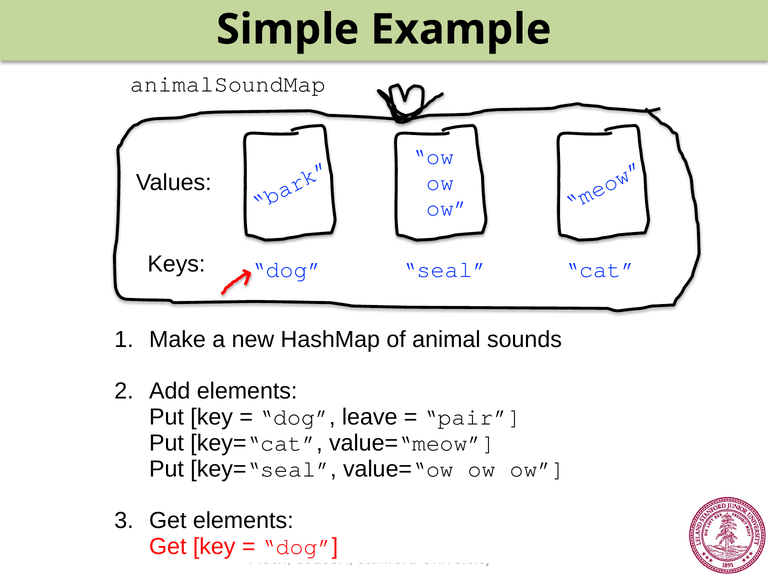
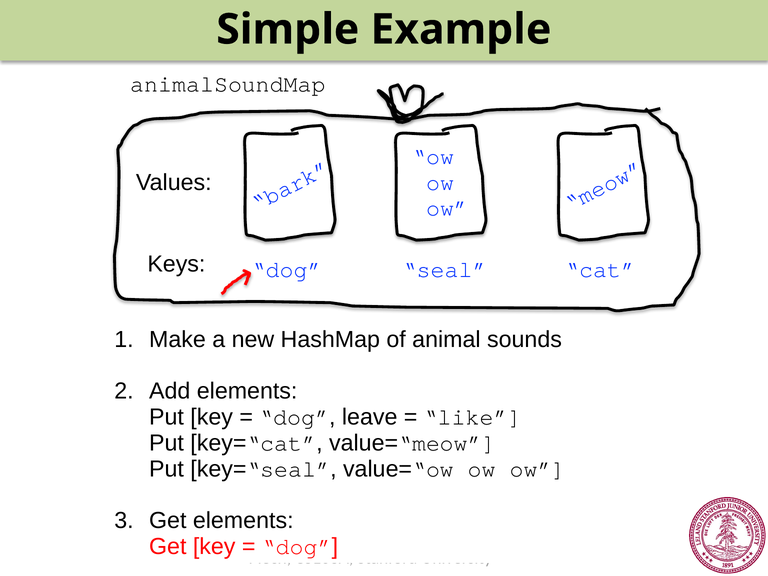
pair: pair -> like (473, 417)
